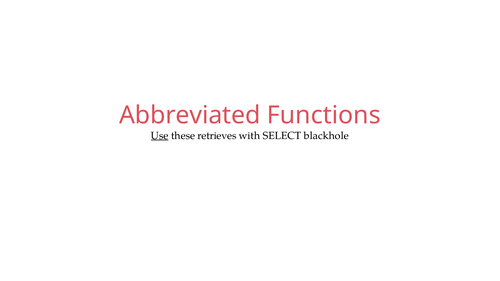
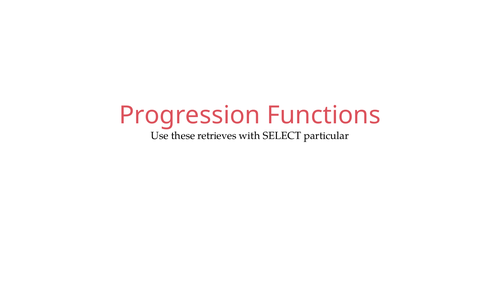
Abbreviated: Abbreviated -> Progression (190, 115)
Use underline: present -> none (160, 136)
blackhole: blackhole -> particular (326, 136)
